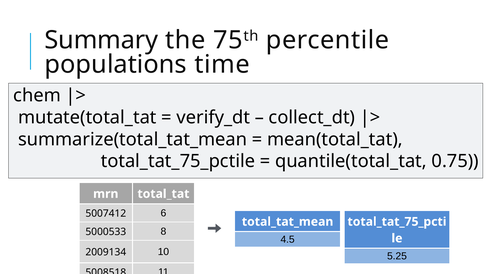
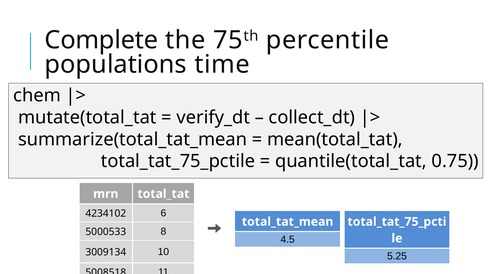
Summary: Summary -> Complete (101, 40)
5007412: 5007412 -> 4234102 (106, 214)
2009134: 2009134 -> 3009134 (106, 253)
